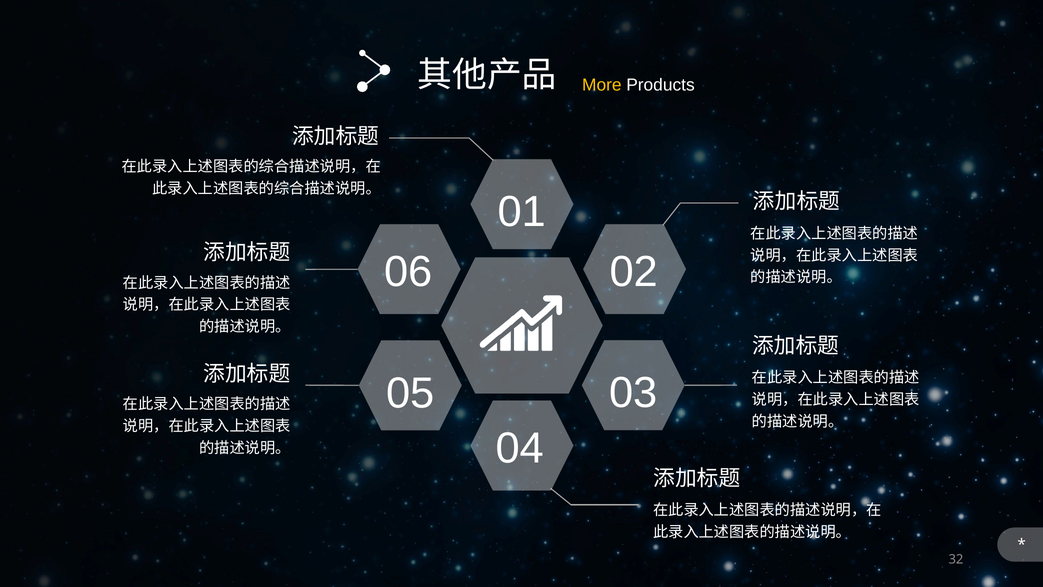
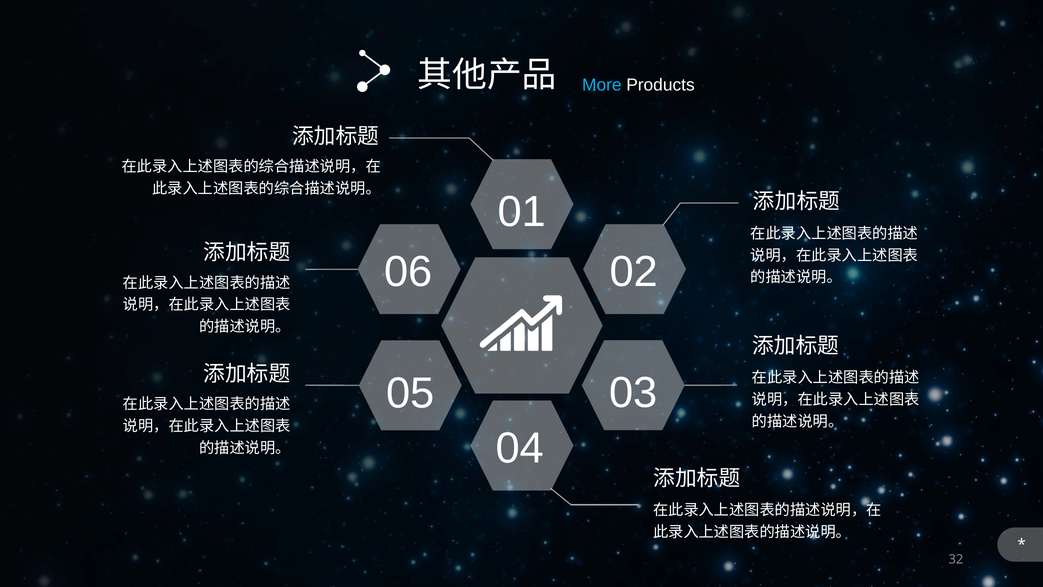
More colour: yellow -> light blue (602, 85)
